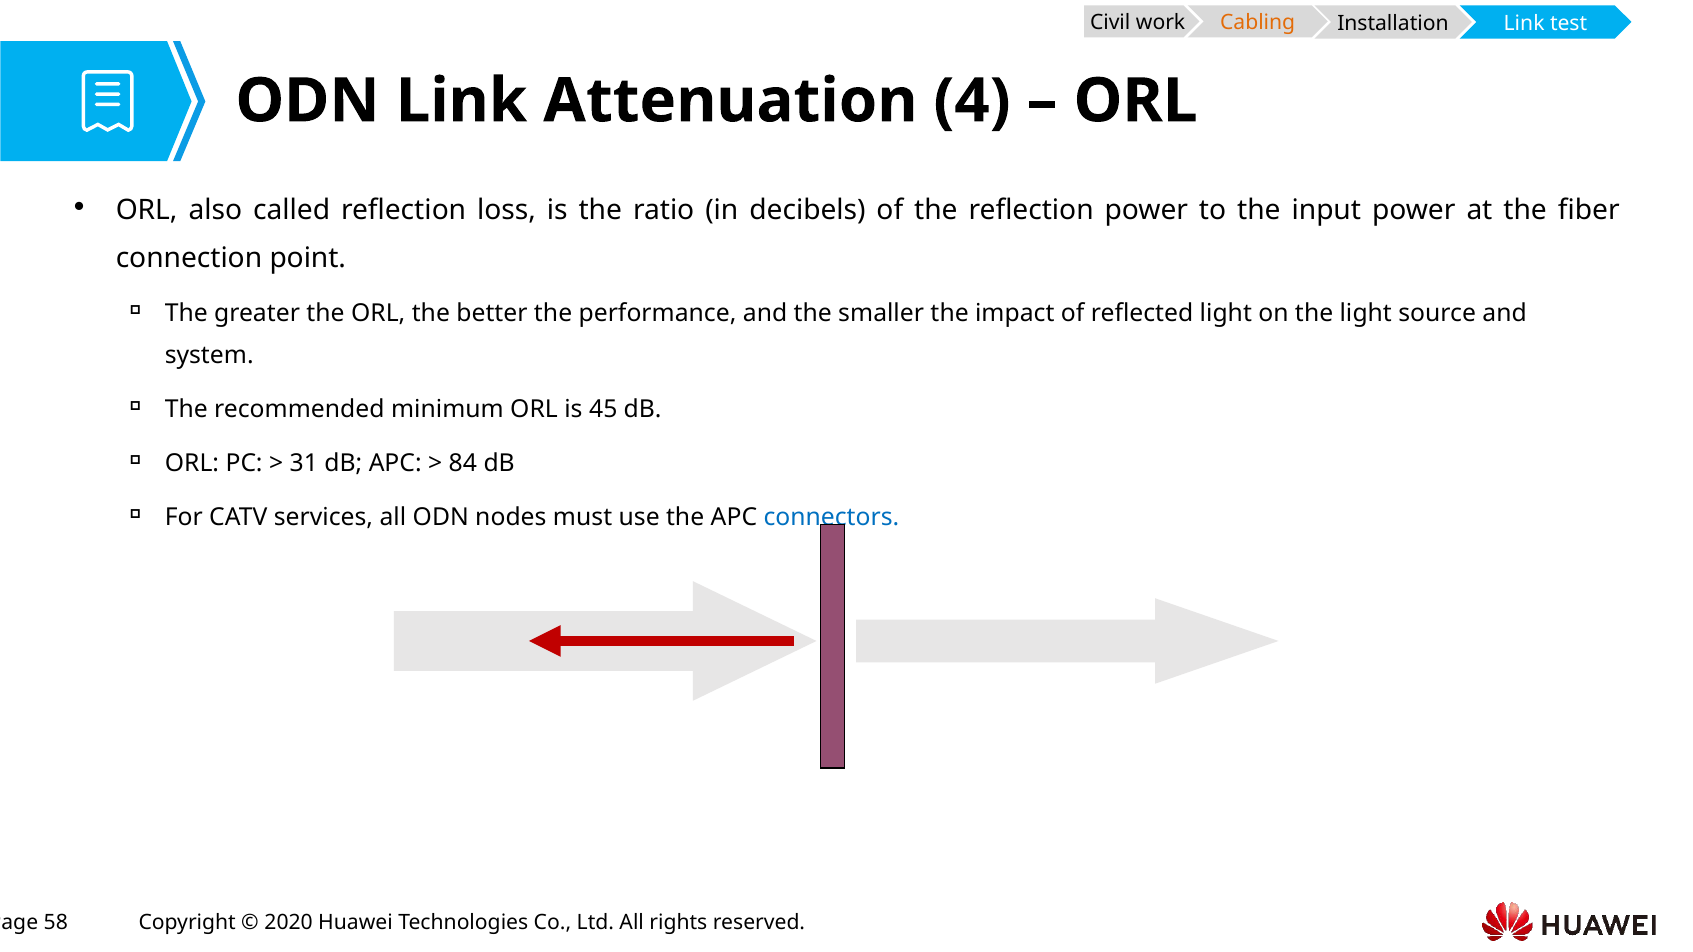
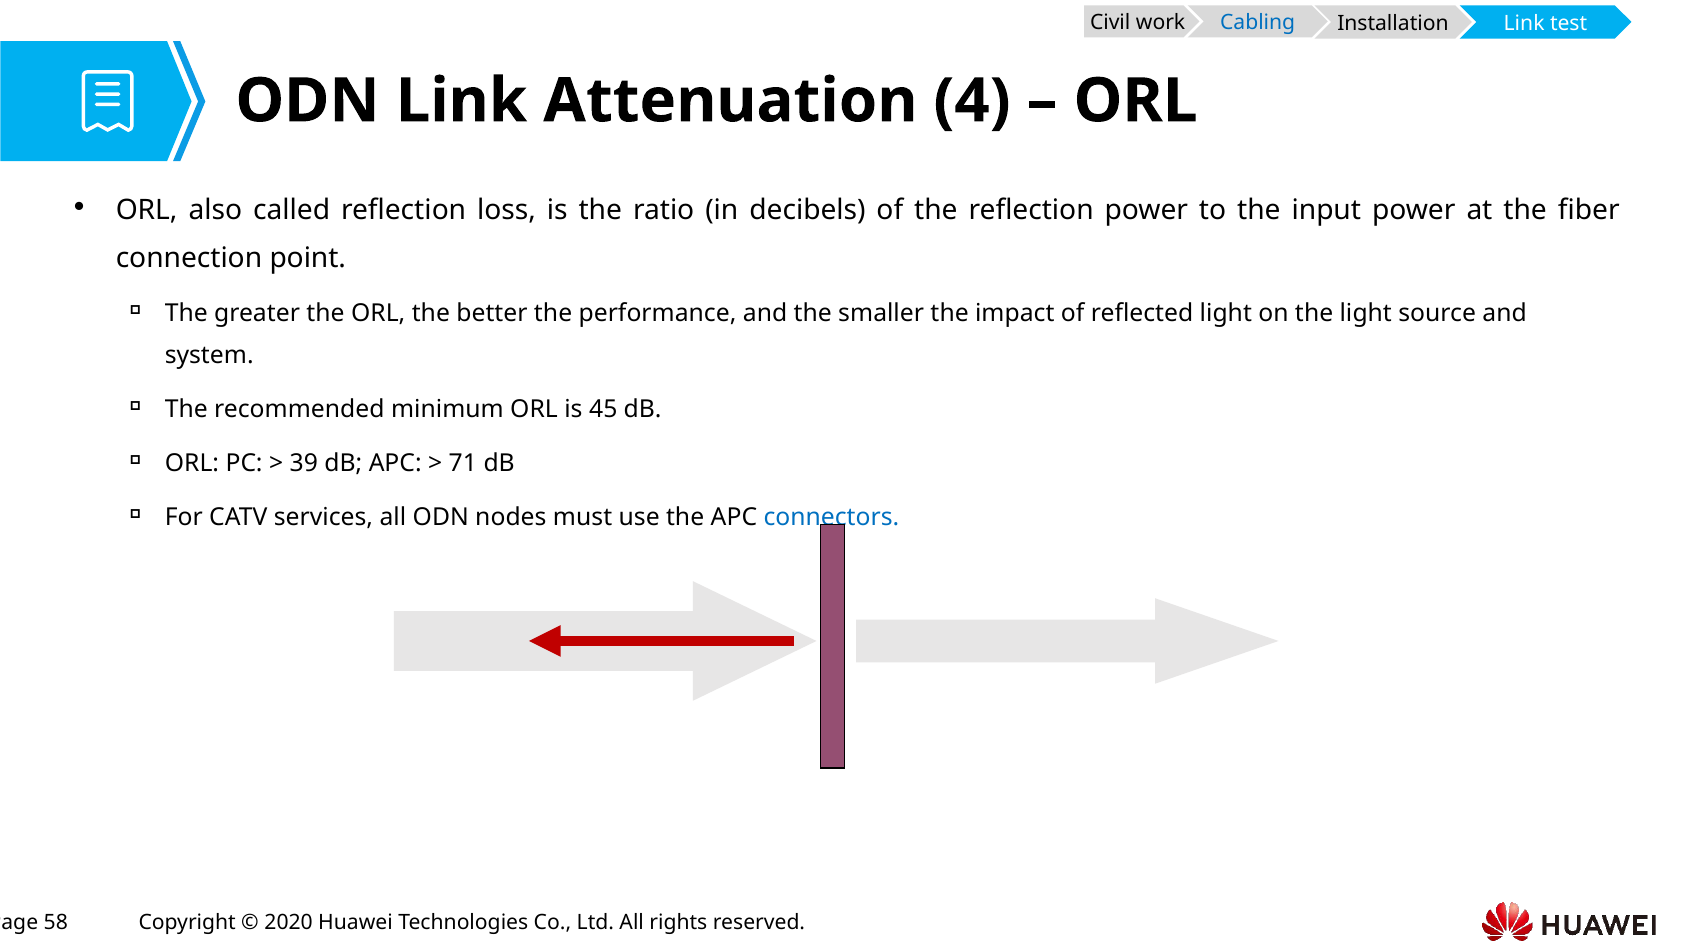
Cabling colour: orange -> blue (1258, 23)
31: 31 -> 39 (304, 464)
84: 84 -> 71 (463, 464)
